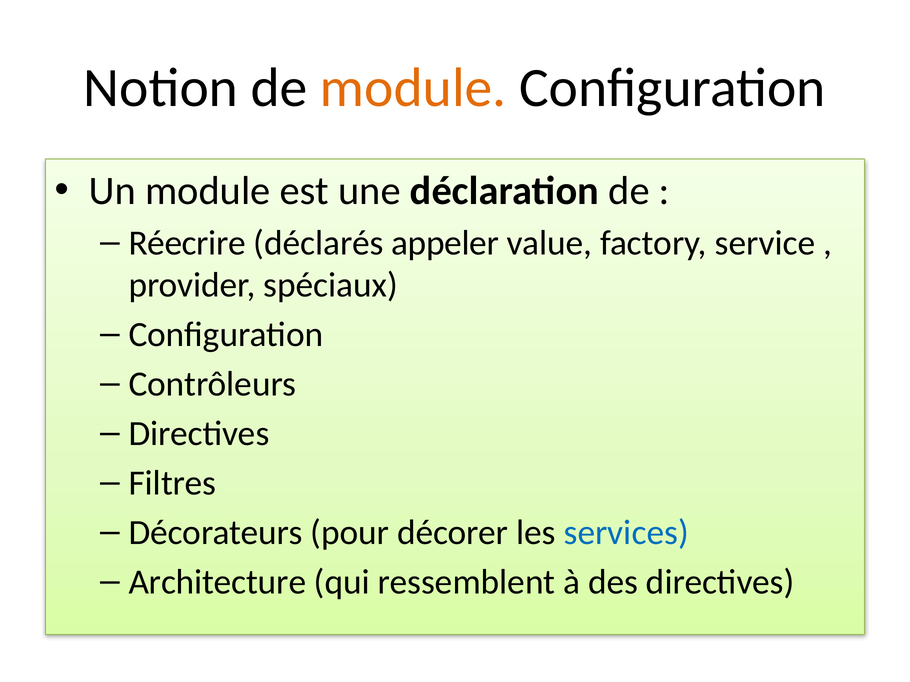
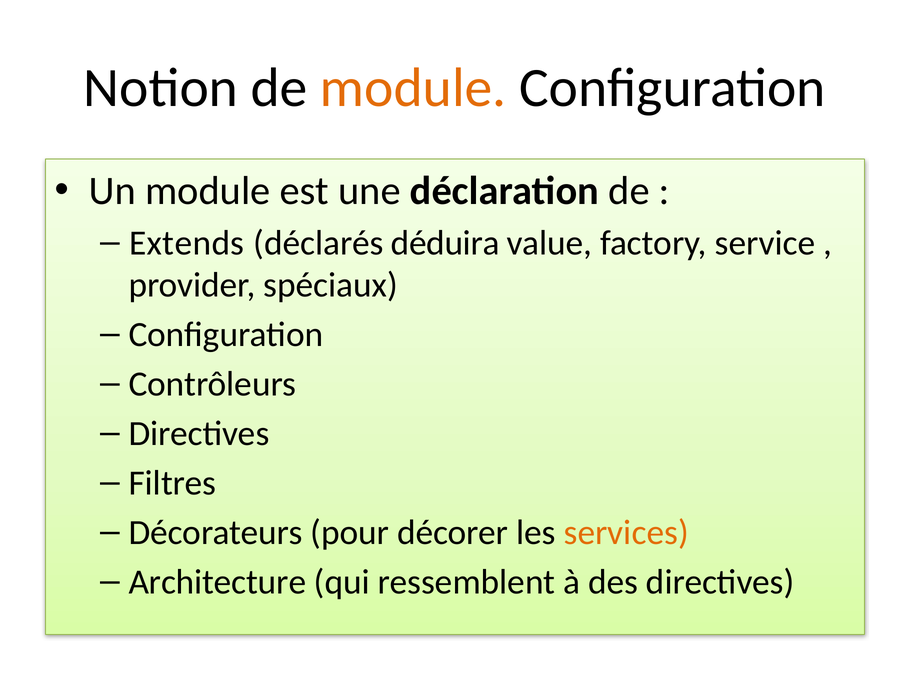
Réecrire: Réecrire -> Extends (187, 243)
appeler: appeler -> déduira (445, 243)
services colour: blue -> orange (626, 533)
